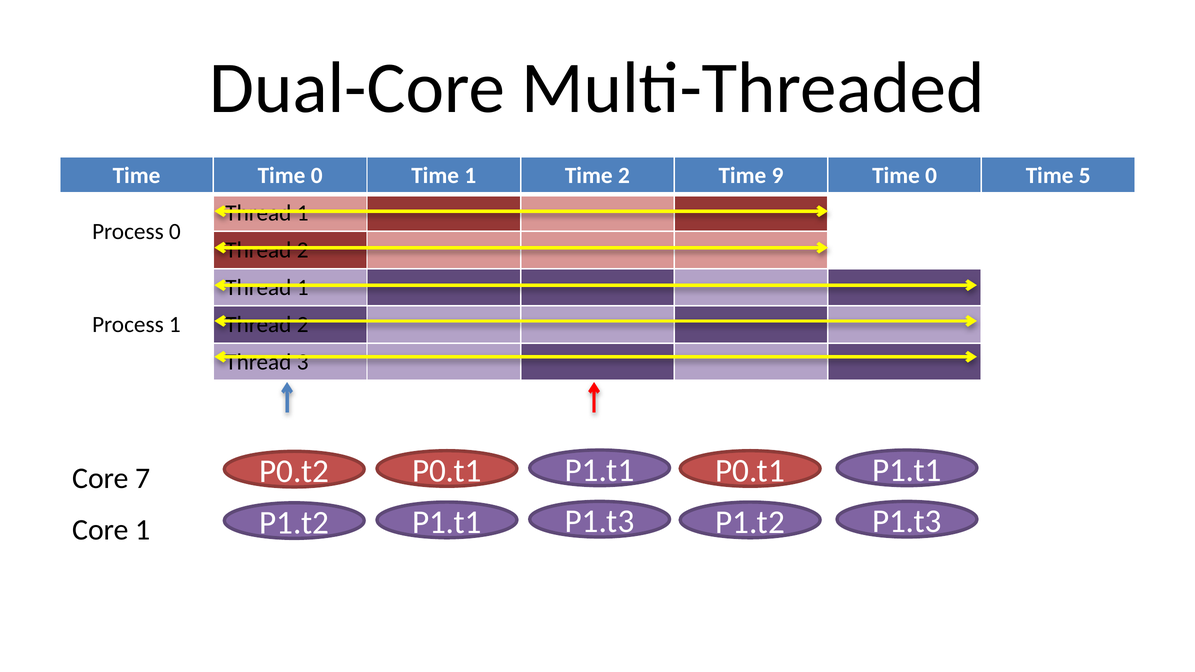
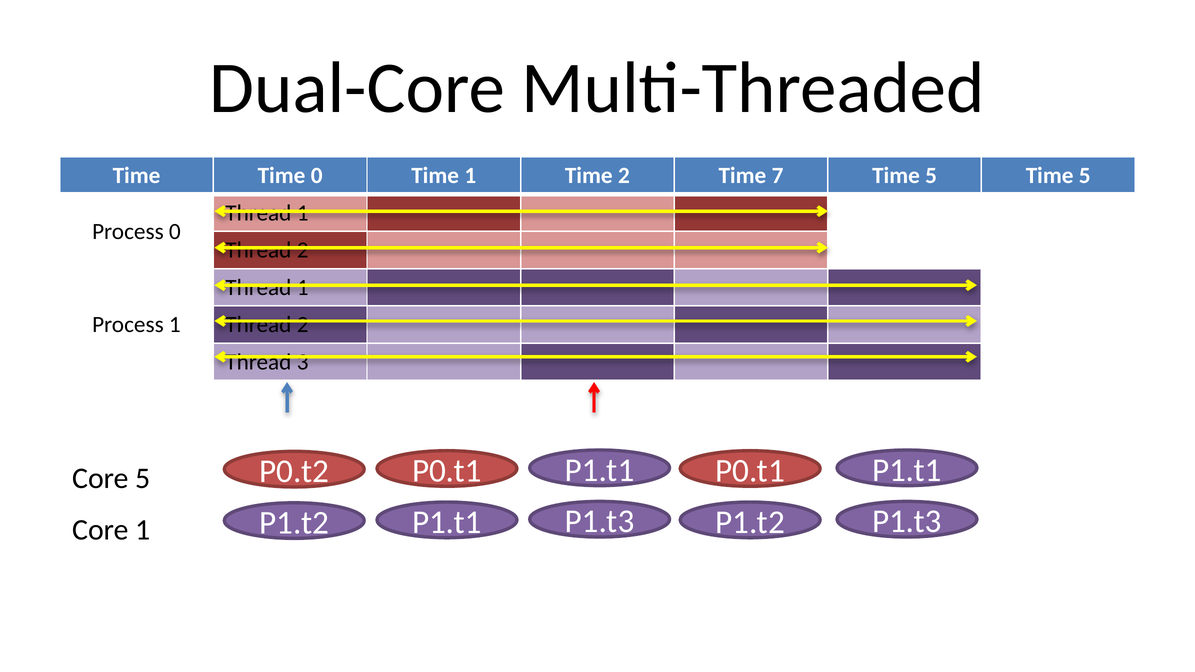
9: 9 -> 7 (778, 176)
0: 0 -> 5 (931, 176)
Core 7: 7 -> 5 (143, 479)
